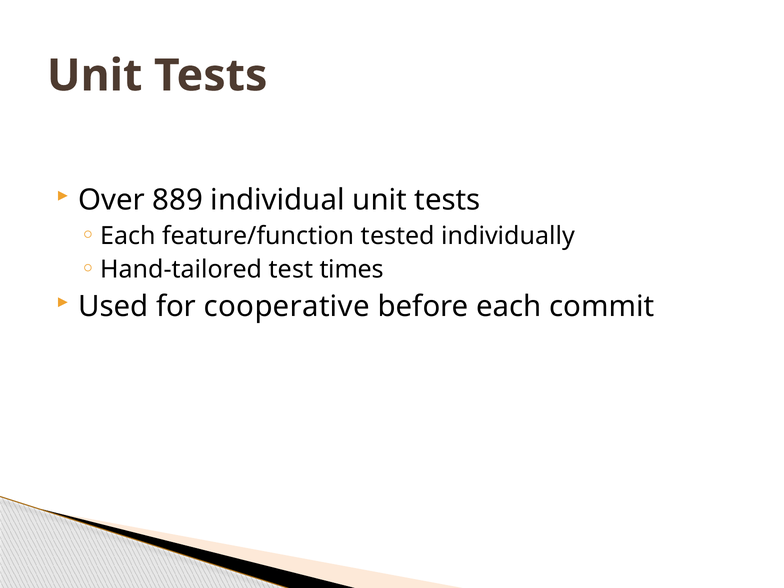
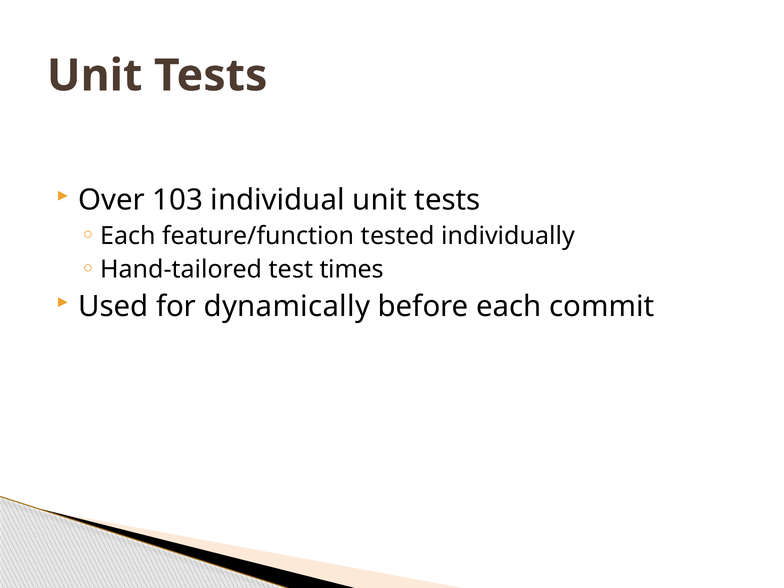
889: 889 -> 103 (178, 200)
cooperative: cooperative -> dynamically (287, 307)
